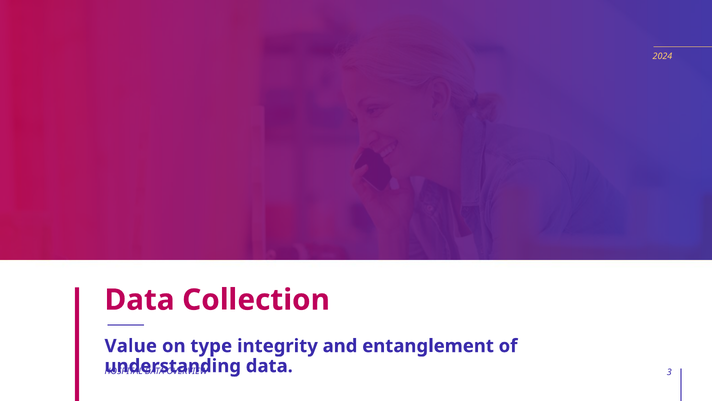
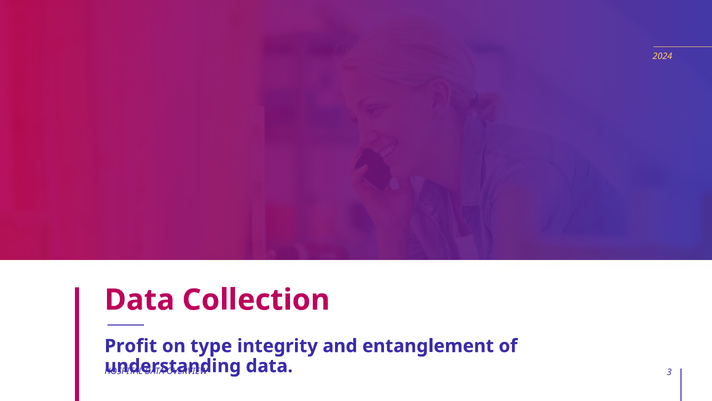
Value: Value -> Profit (131, 346)
